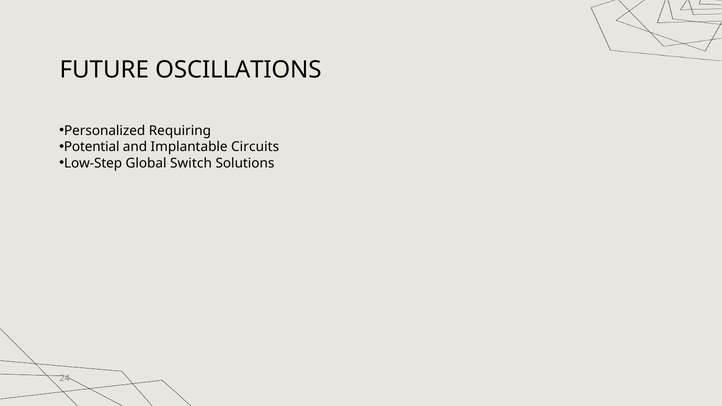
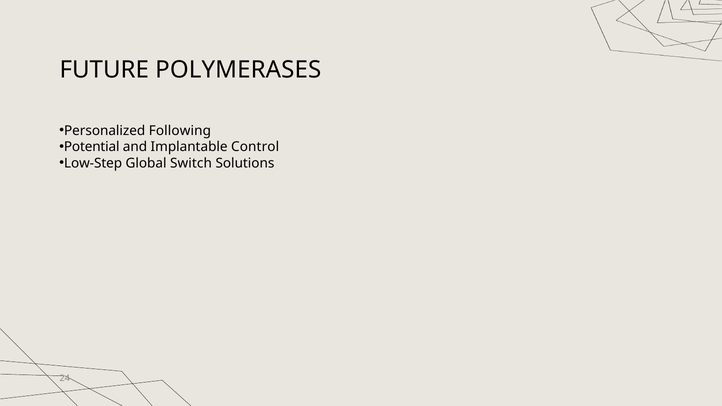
OSCILLATIONS: OSCILLATIONS -> POLYMERASES (238, 70)
Requiring: Requiring -> Following (180, 131)
Circuits: Circuits -> Control (255, 147)
